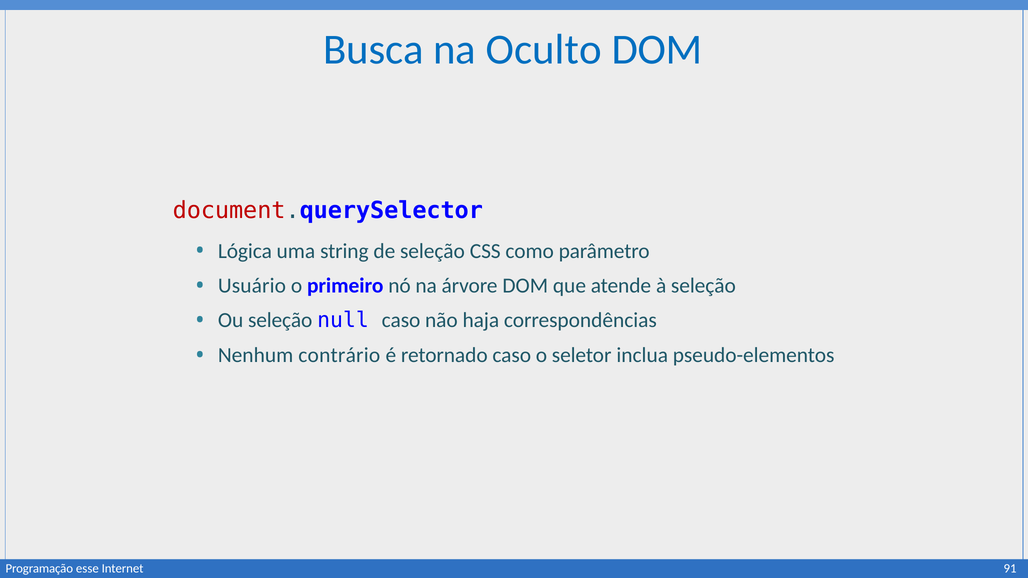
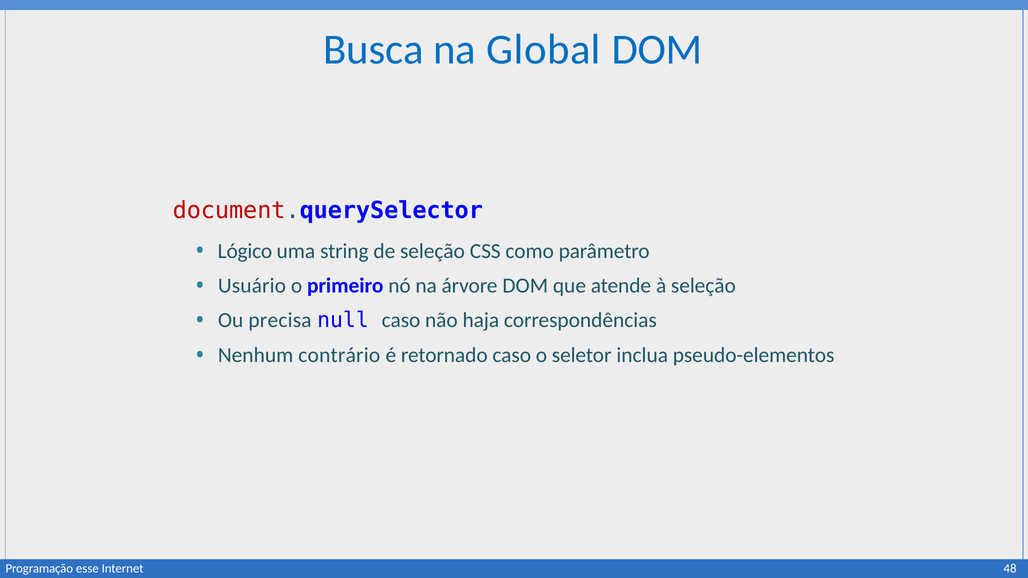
Oculto: Oculto -> Global (544, 50)
Lógica: Lógica -> Lógico (245, 251)
Ou seleção: seleção -> precisa (280, 321)
91: 91 -> 48 (1010, 569)
